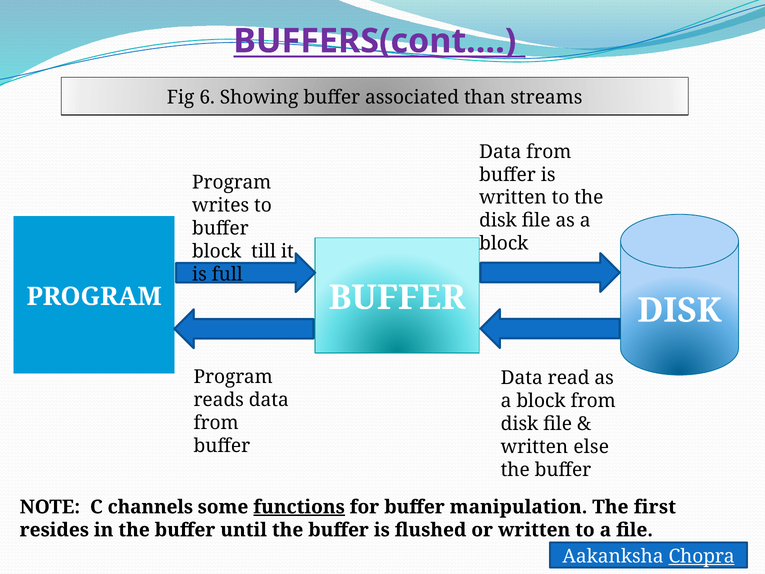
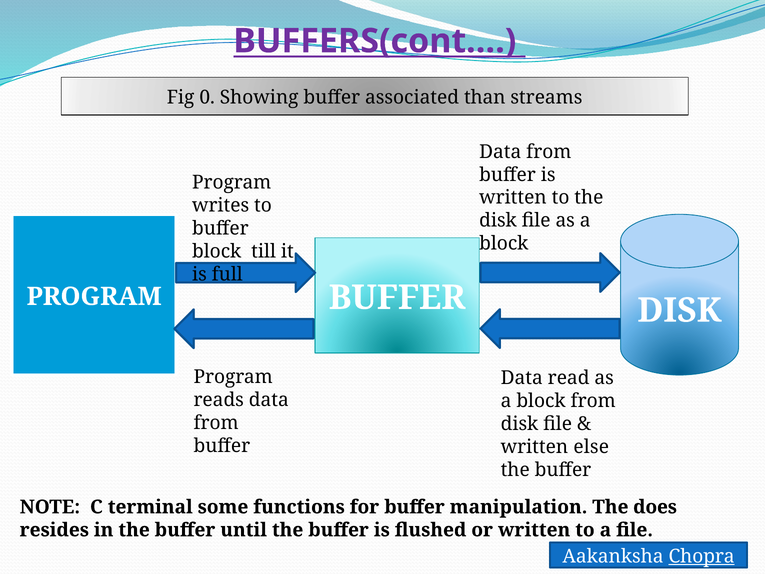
6: 6 -> 0 (207, 97)
channels: channels -> terminal (150, 507)
functions underline: present -> none (299, 507)
first: first -> does (655, 507)
